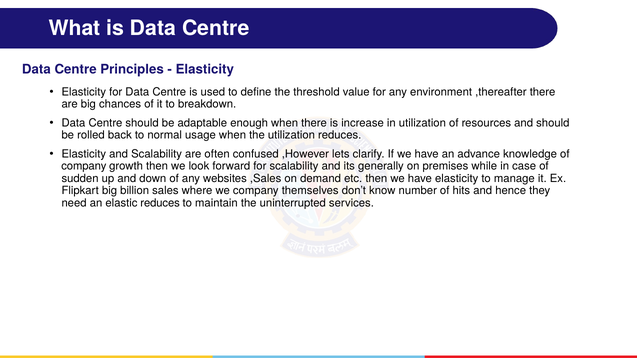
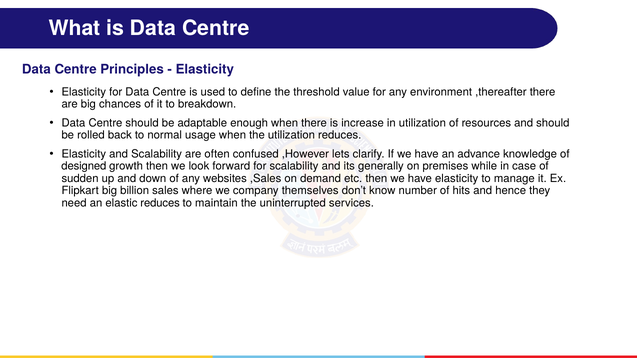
company: company -> designed (84, 166)
